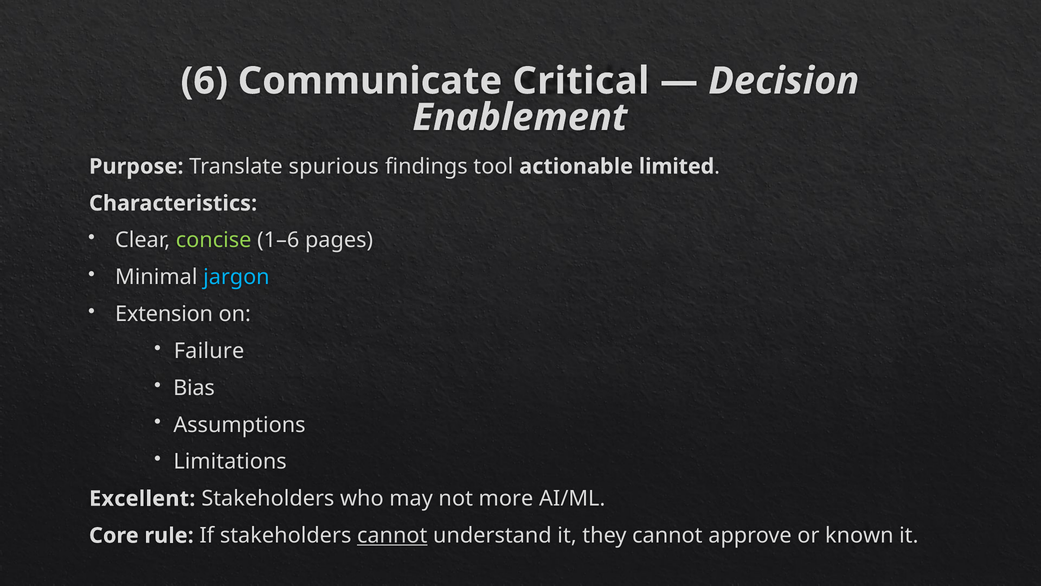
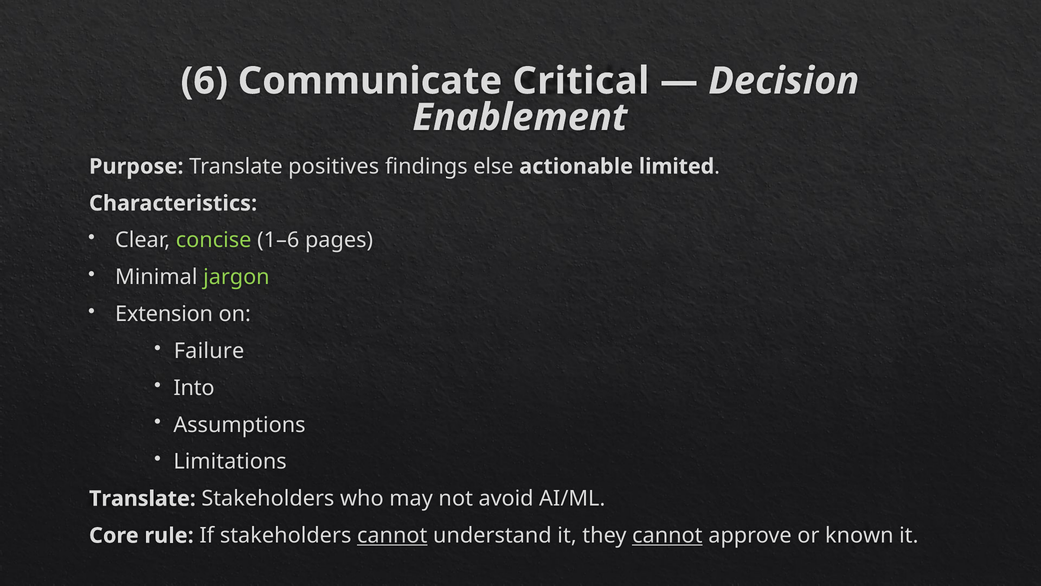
spurious: spurious -> positives (334, 166)
tool: tool -> else (493, 166)
jargon colour: light blue -> light green (236, 277)
Bias: Bias -> Into (194, 388)
Excellent: Excellent -> Translate (142, 498)
more: more -> avoid (506, 498)
cannot underline: none -> present (667, 535)
